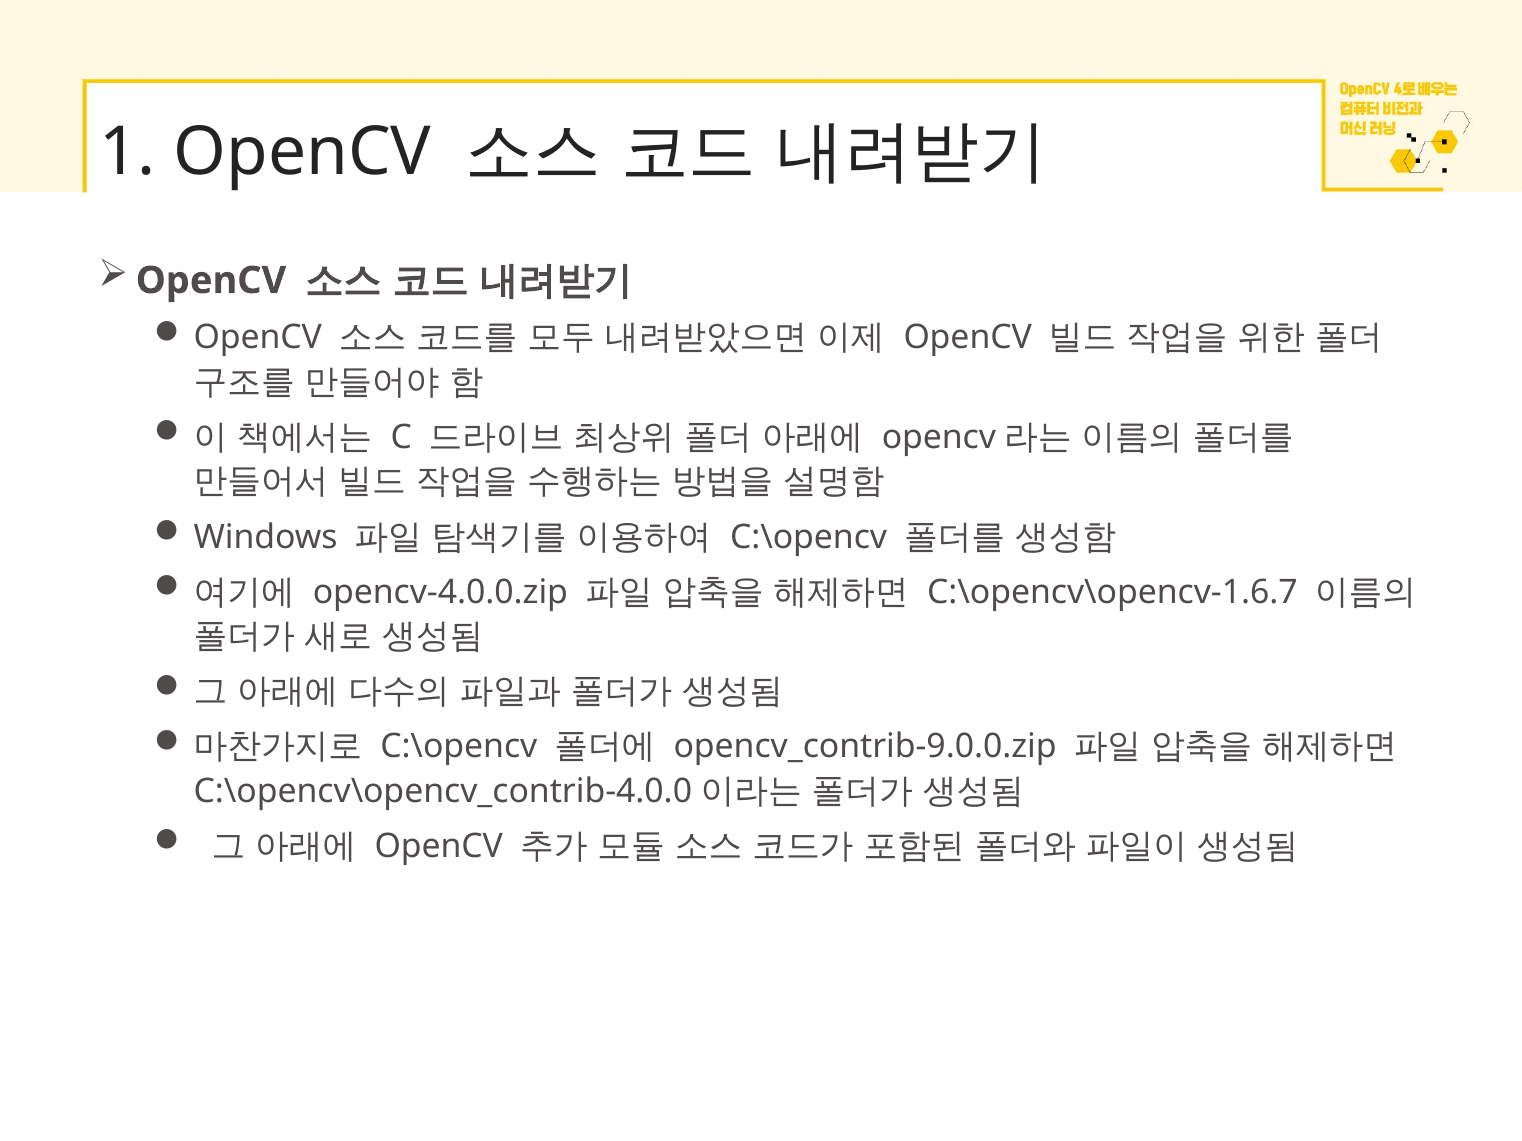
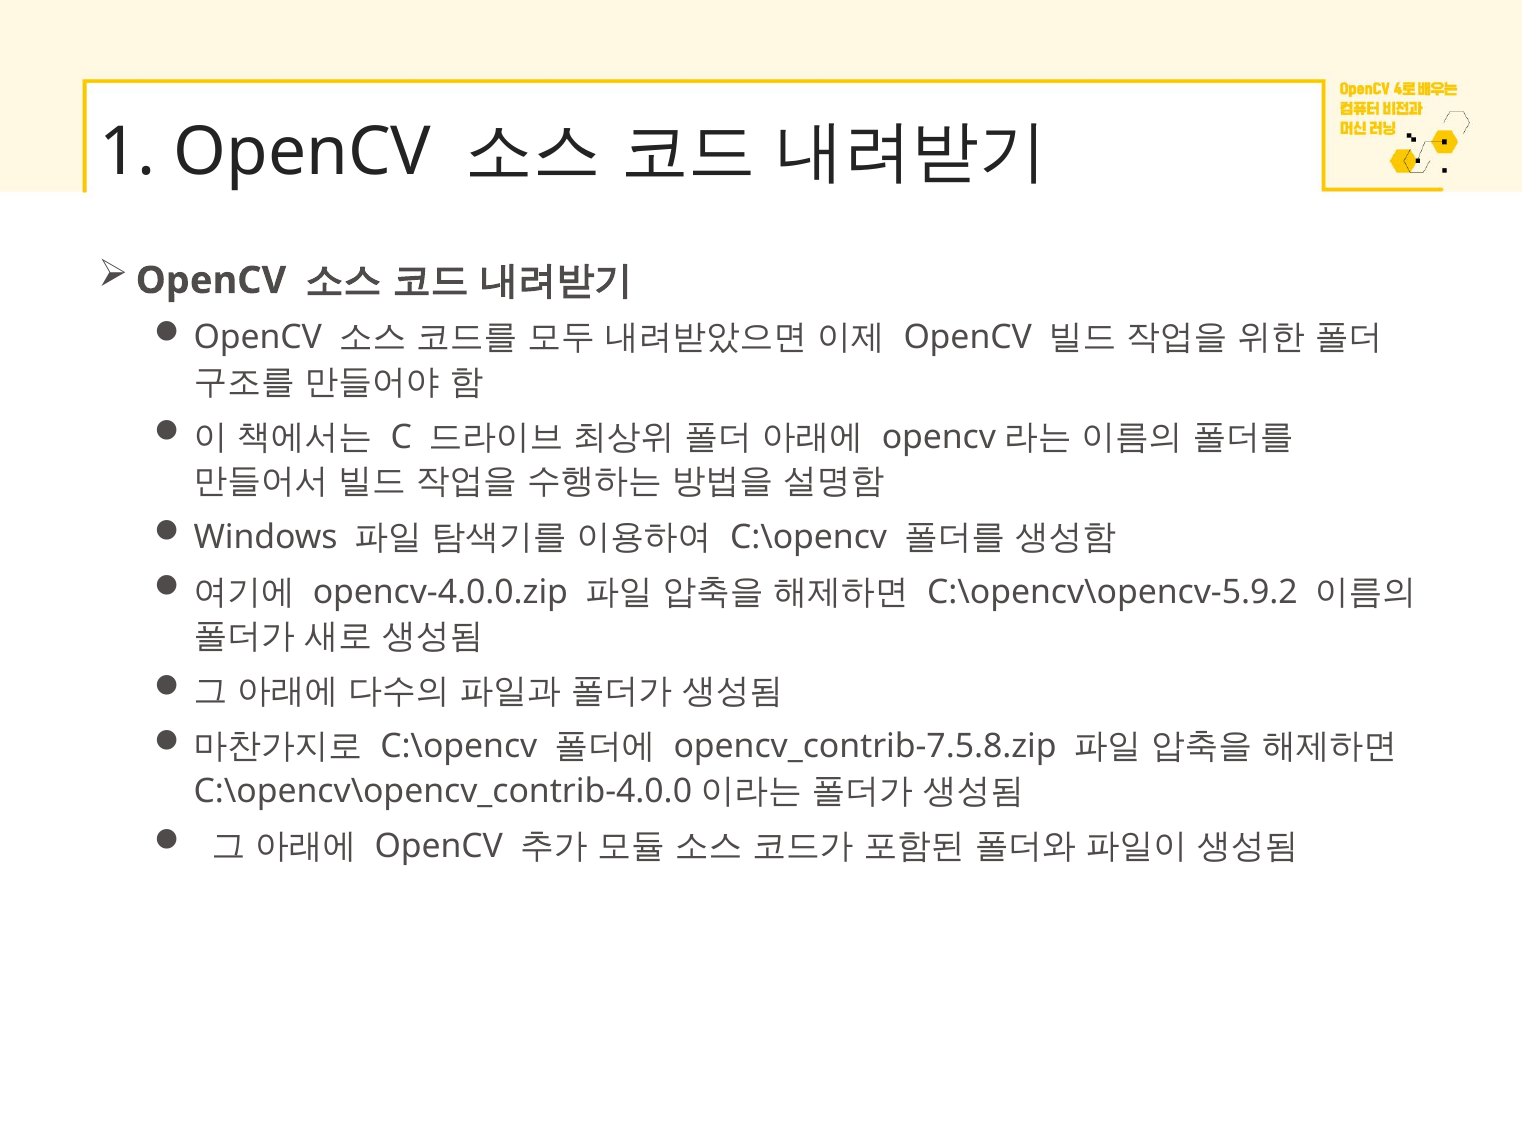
C:\opencv\opencv-1.6.7: C:\opencv\opencv-1.6.7 -> C:\opencv\opencv-5.9.2 (1112, 592)
opencv_contrib-9.0.0.zip: opencv_contrib-9.0.0.zip -> opencv_contrib-7.5.8.zip (865, 747)
